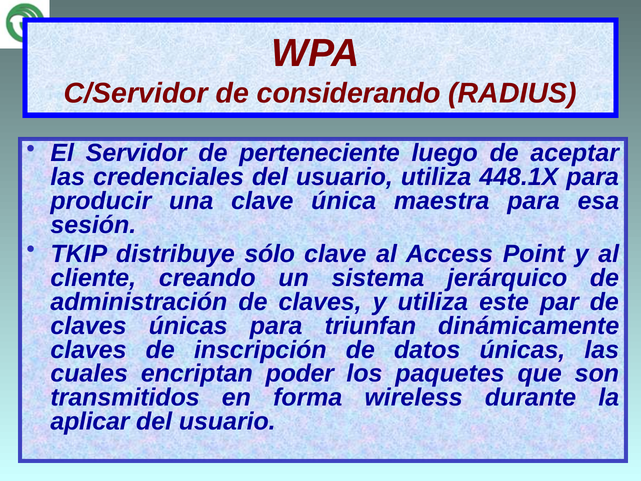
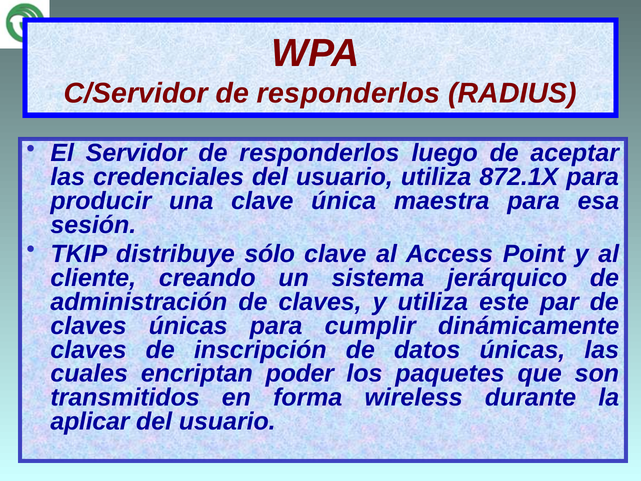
C/Servidor de considerando: considerando -> responderlos (349, 93)
Servidor de perteneciente: perteneciente -> responderlos (319, 153)
448.1X: 448.1X -> 872.1X (519, 177)
triunfan: triunfan -> cumplir (370, 326)
